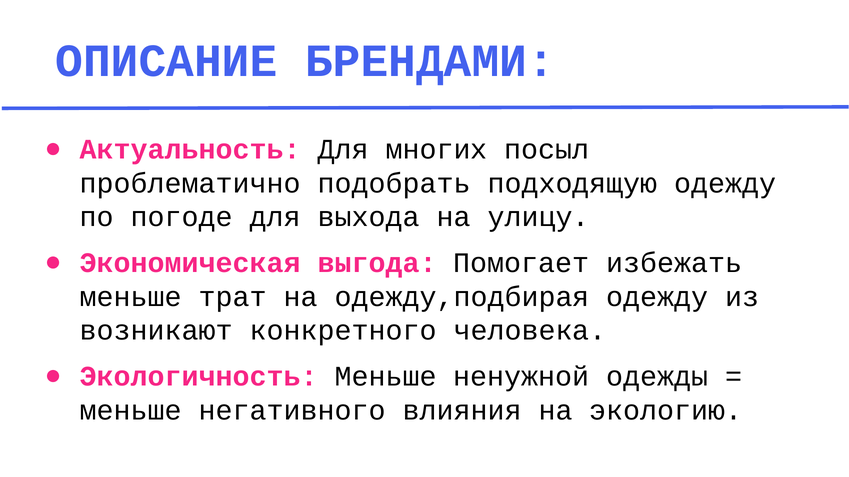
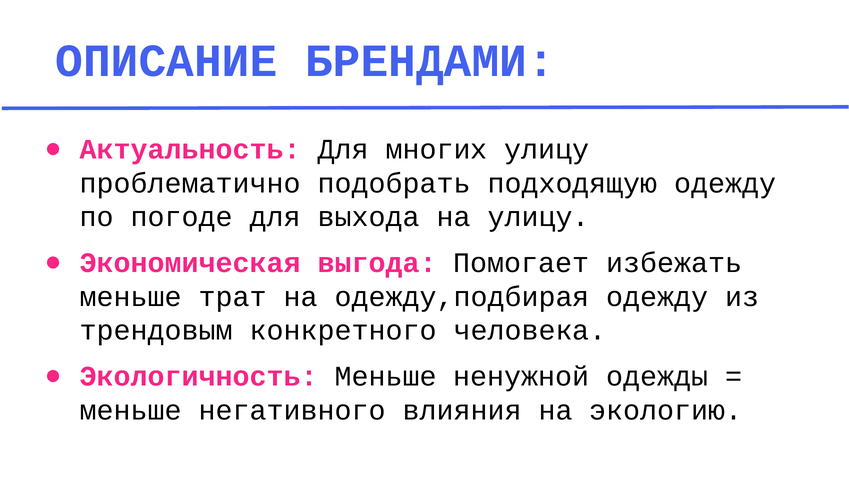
многих посыл: посыл -> улицу (547, 149)
возникают: возникают -> трендовым (156, 331)
